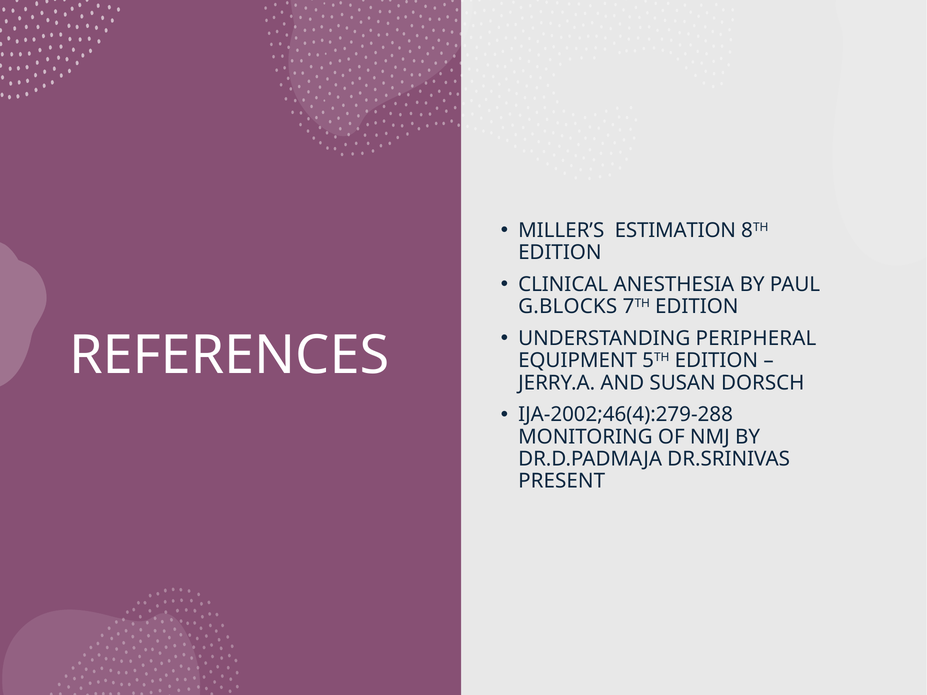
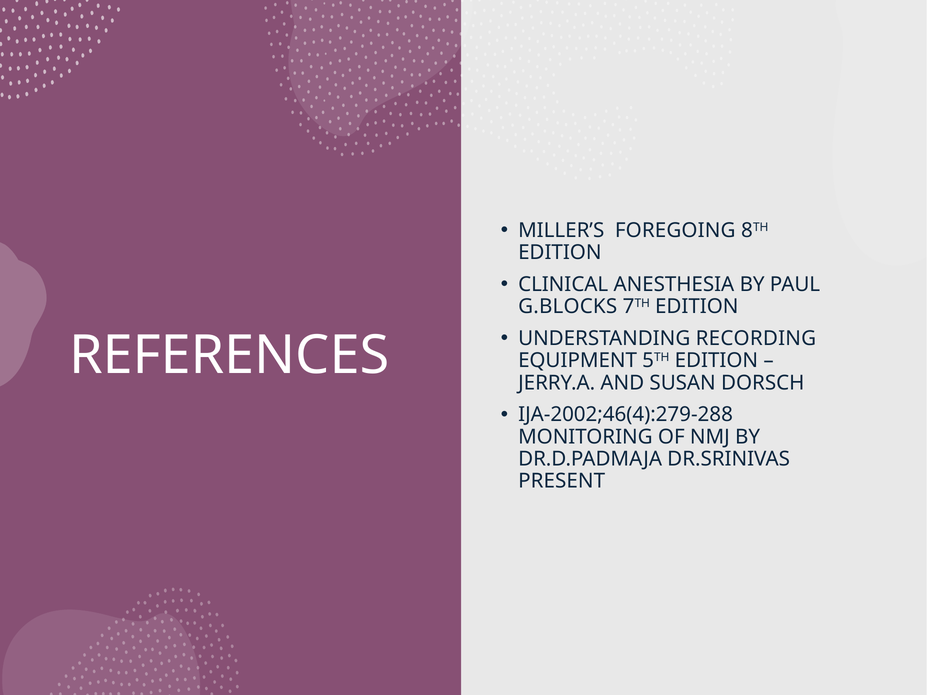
ESTIMATION: ESTIMATION -> FOREGOING (675, 230)
PERIPHERAL: PERIPHERAL -> RECORDING (756, 338)
